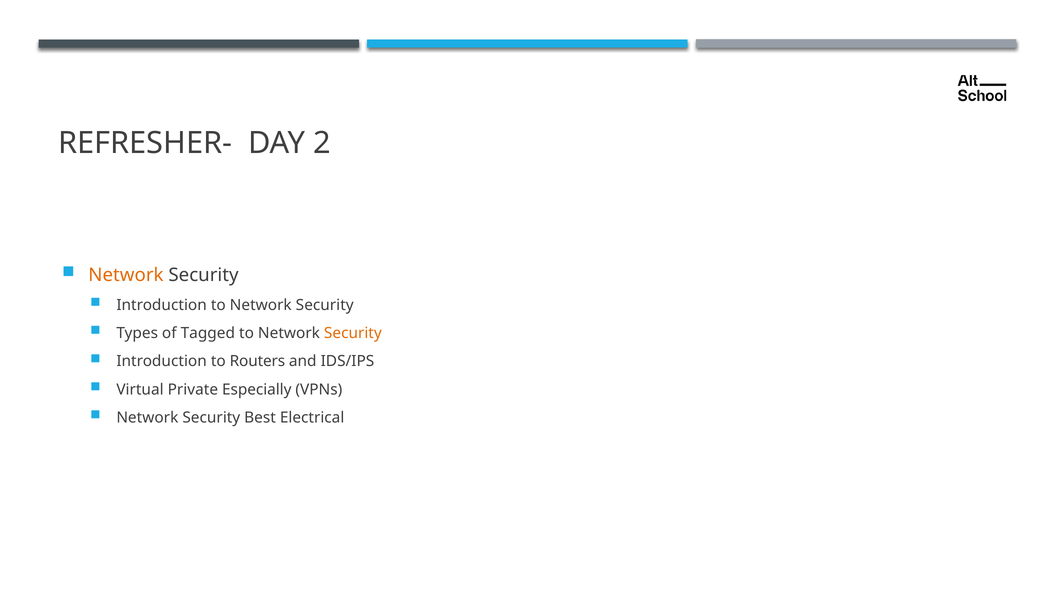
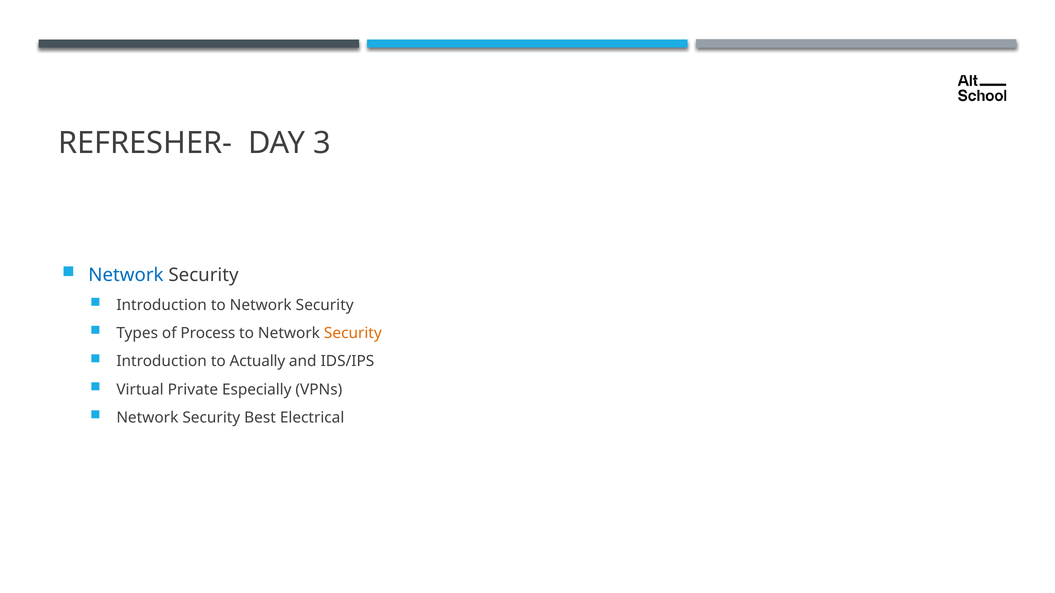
2: 2 -> 3 (322, 143)
Network colour: orange -> blue (126, 275)
Tagged: Tagged -> Process (208, 333)
Routers: Routers -> Actually (257, 362)
